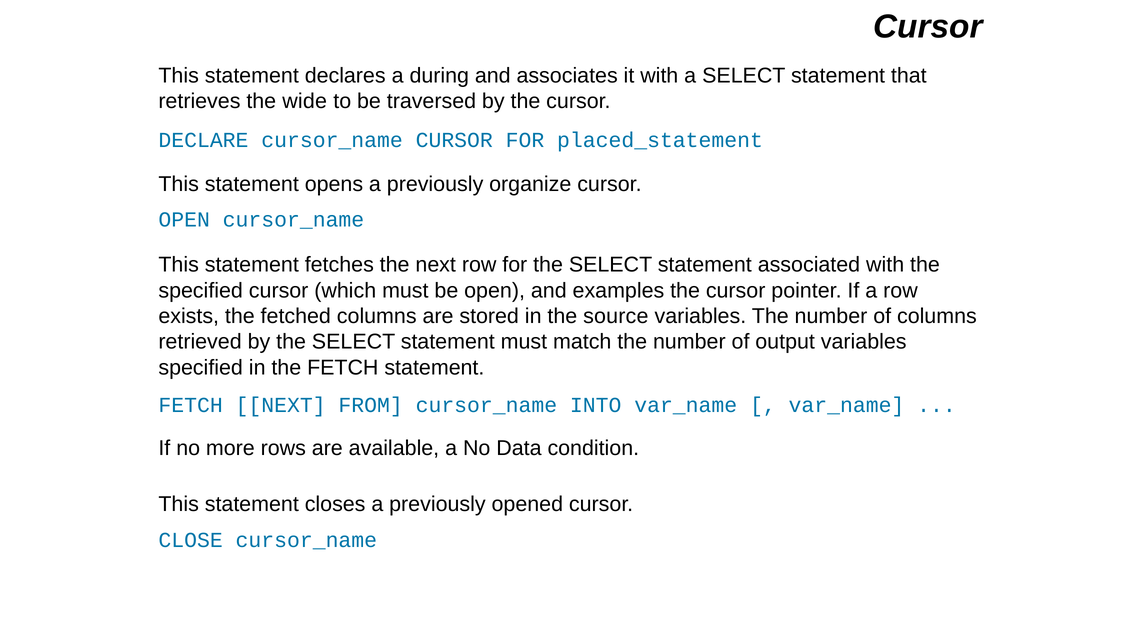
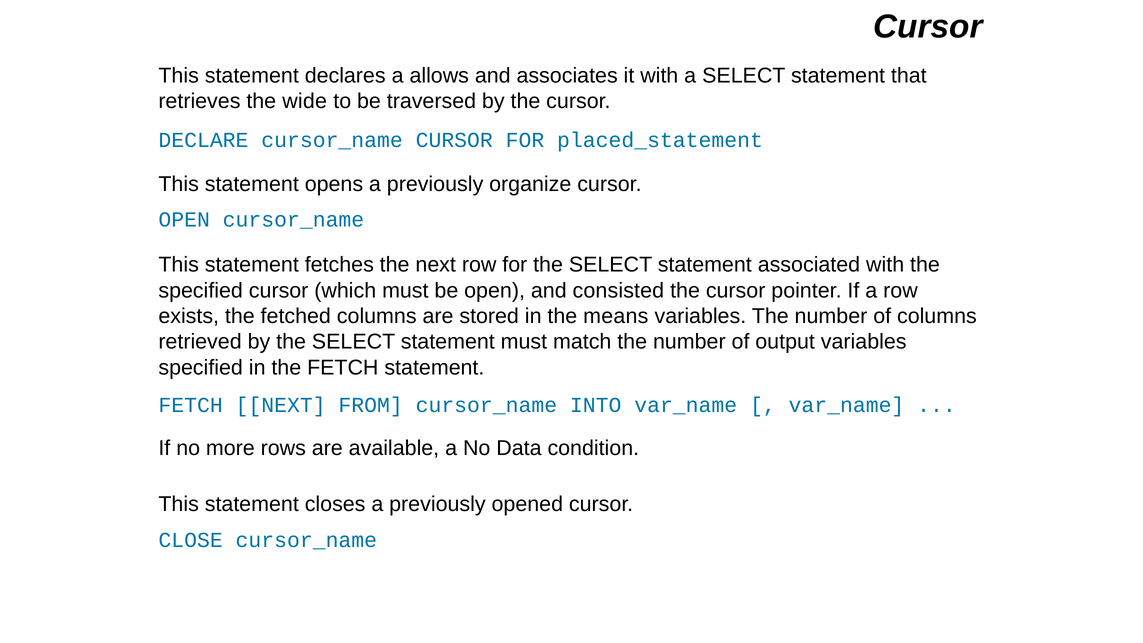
during: during -> allows (439, 76)
examples: examples -> consisted (618, 290)
source: source -> means (616, 316)
